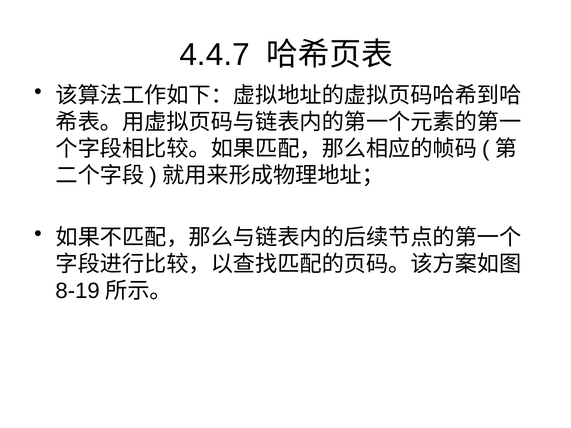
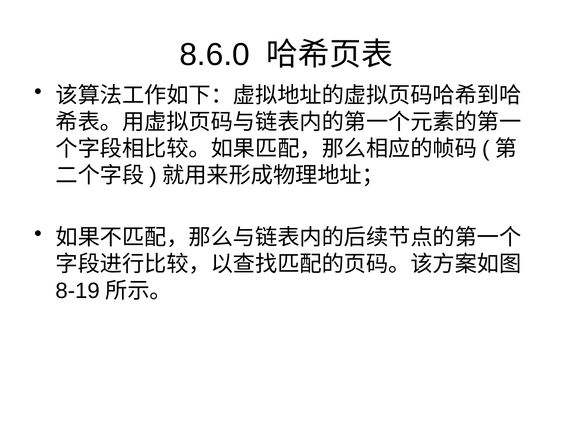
4.4.7: 4.4.7 -> 8.6.0 (215, 55)
